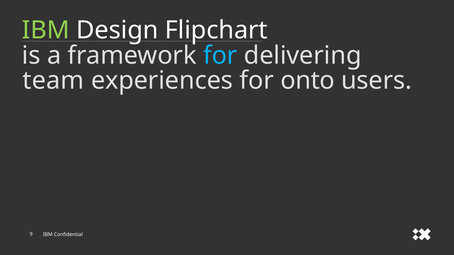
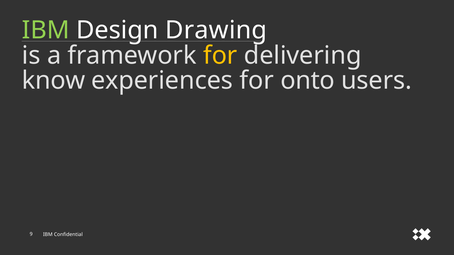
Flipchart: Flipchart -> Drawing (216, 30)
for colour: light blue -> yellow (220, 55)
team: team -> know (54, 81)
